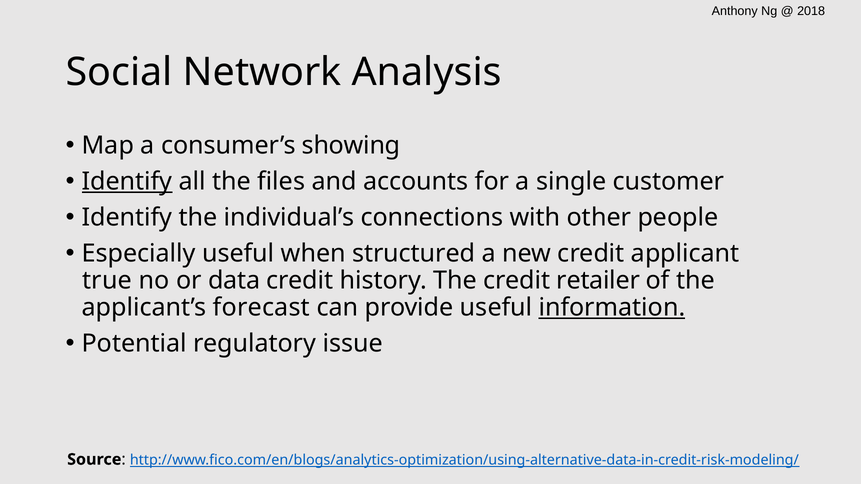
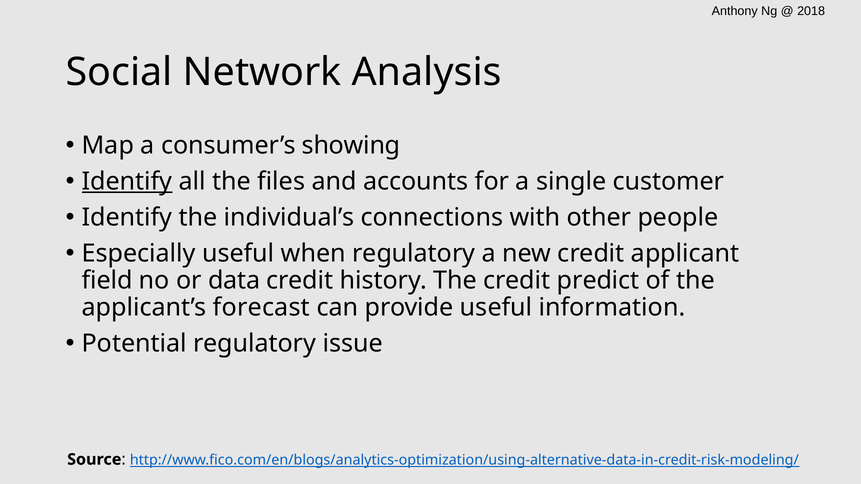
when structured: structured -> regulatory (414, 254)
true: true -> field (107, 281)
retailer: retailer -> predict (598, 281)
information underline: present -> none (612, 308)
